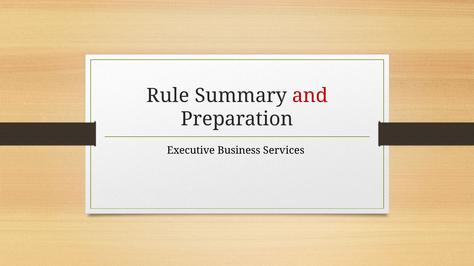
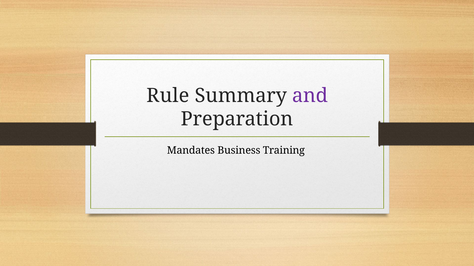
and colour: red -> purple (310, 96)
Executive: Executive -> Mandates (191, 151)
Services: Services -> Training (284, 151)
